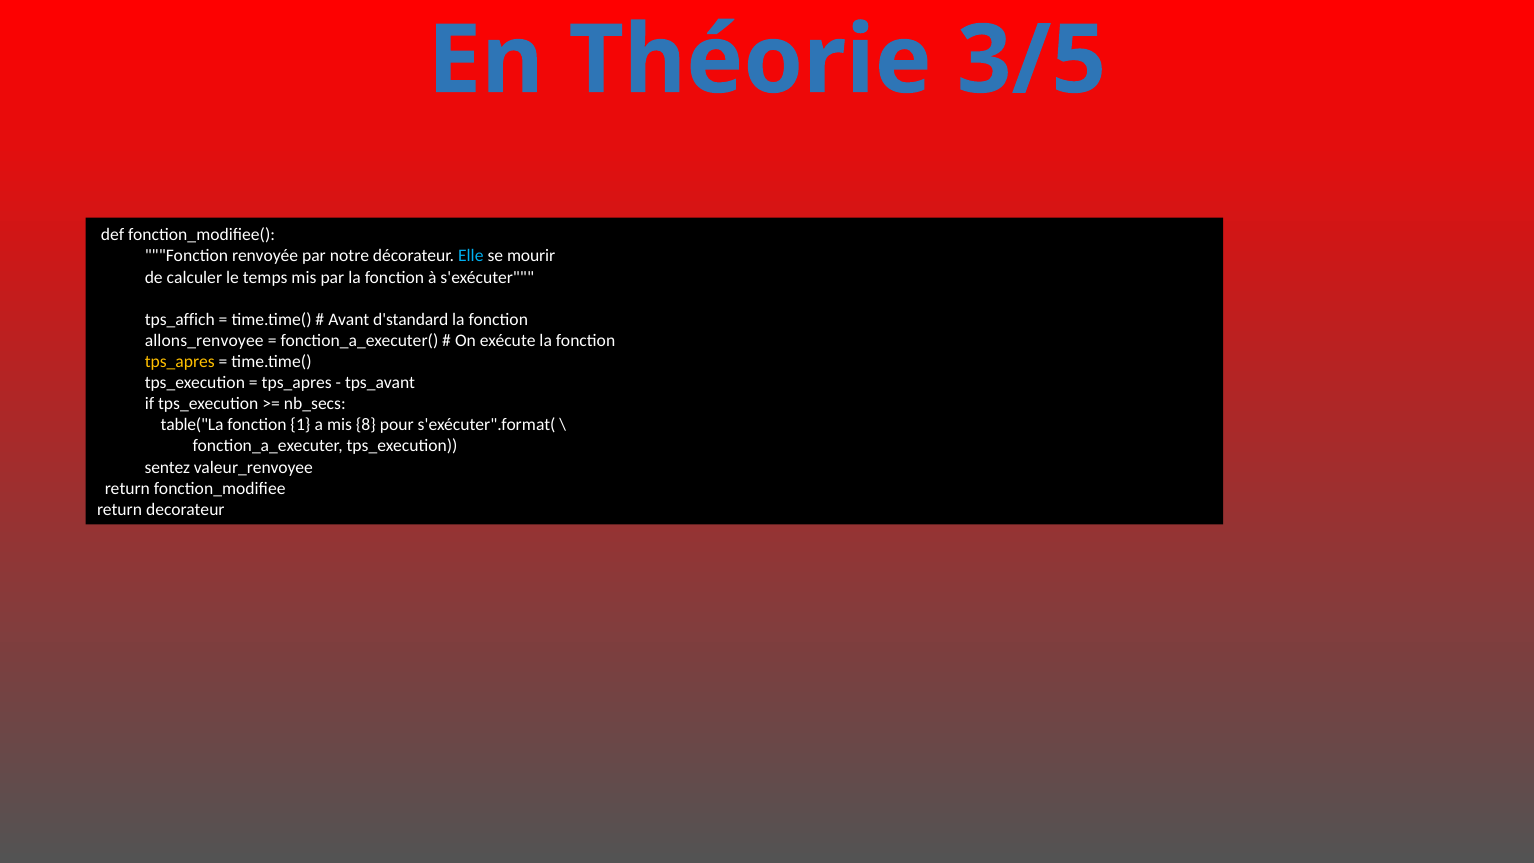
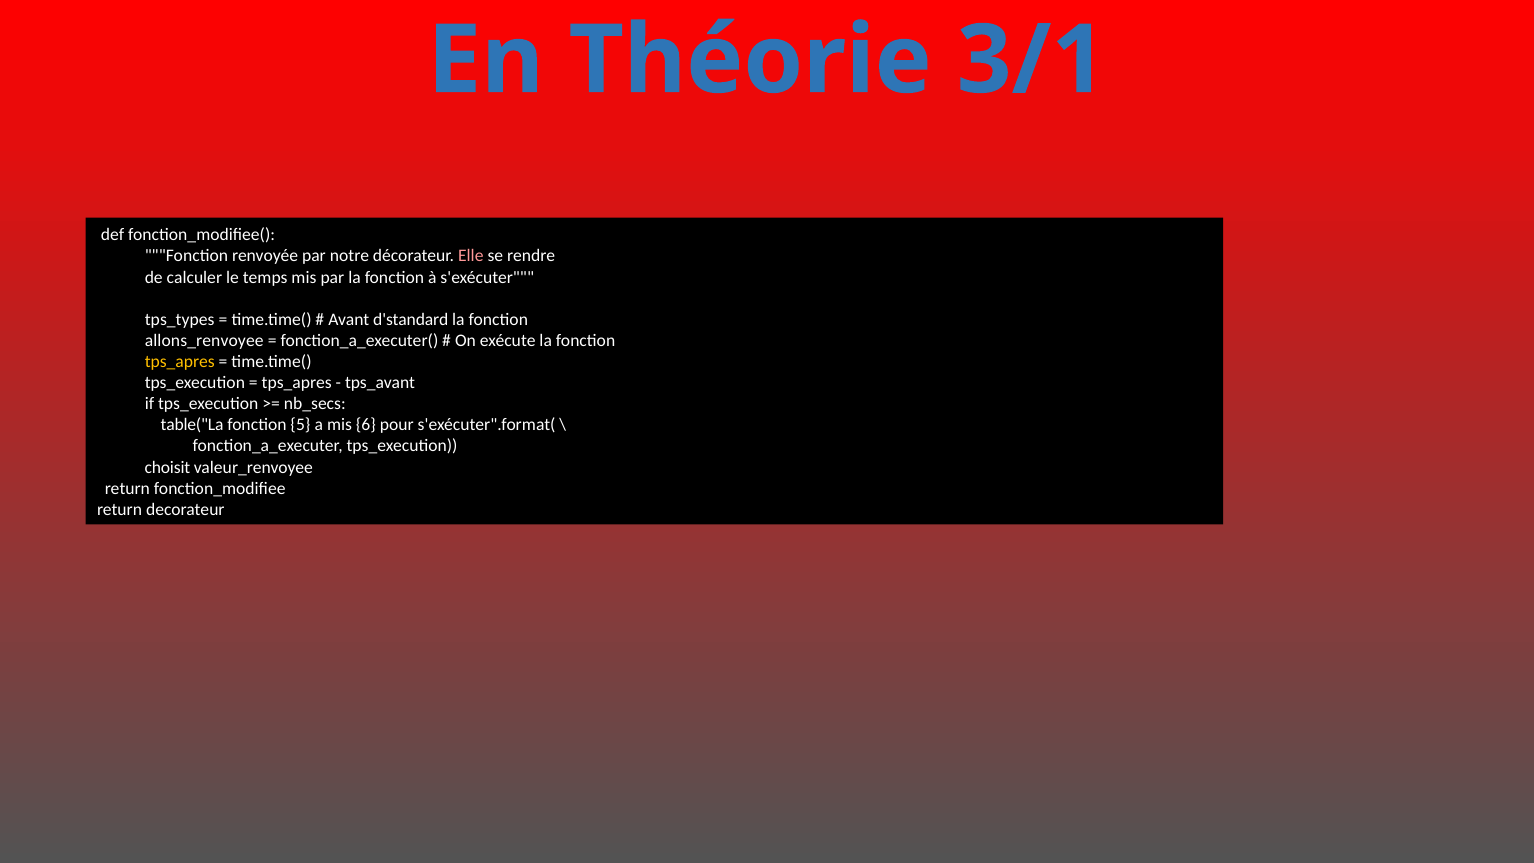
3/5: 3/5 -> 3/1 (1032, 61)
Elle colour: light blue -> pink (471, 256)
mourir: mourir -> rendre (531, 256)
tps_affich: tps_affich -> tps_types (180, 319)
1: 1 -> 5 (300, 425)
8: 8 -> 6 (366, 425)
sentez: sentez -> choisit (167, 467)
